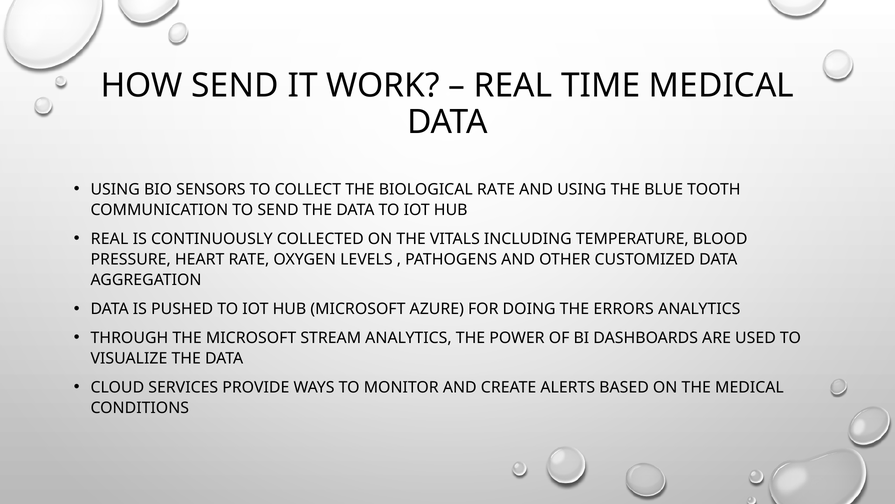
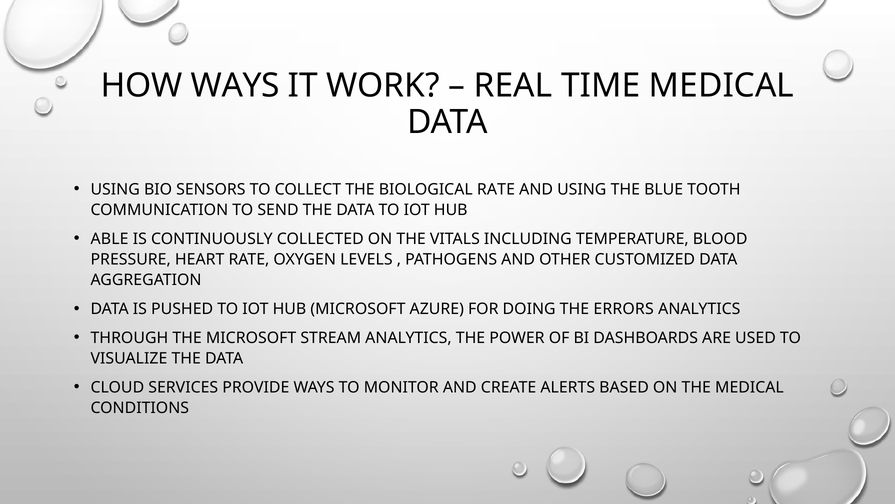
HOW SEND: SEND -> WAYS (235, 86)
REAL: REAL -> ABLE (110, 239)
